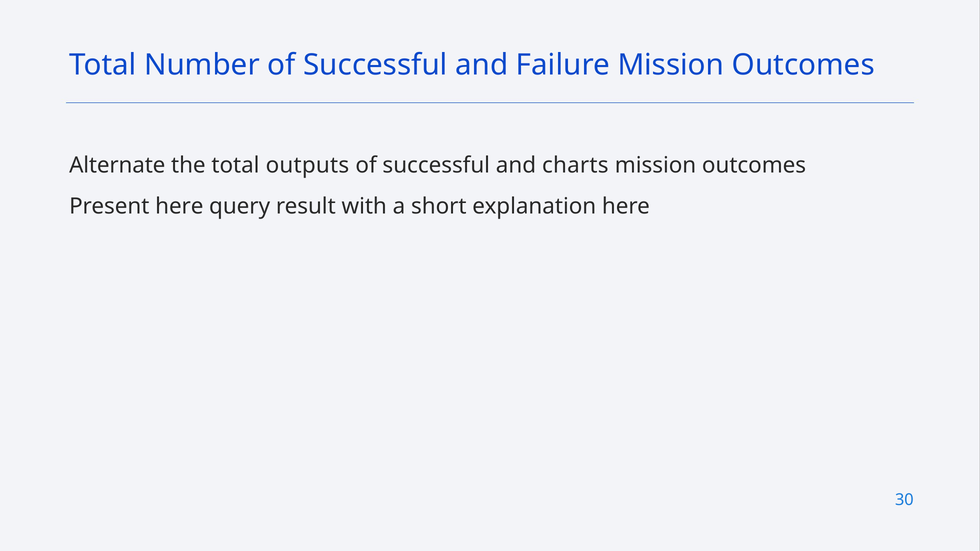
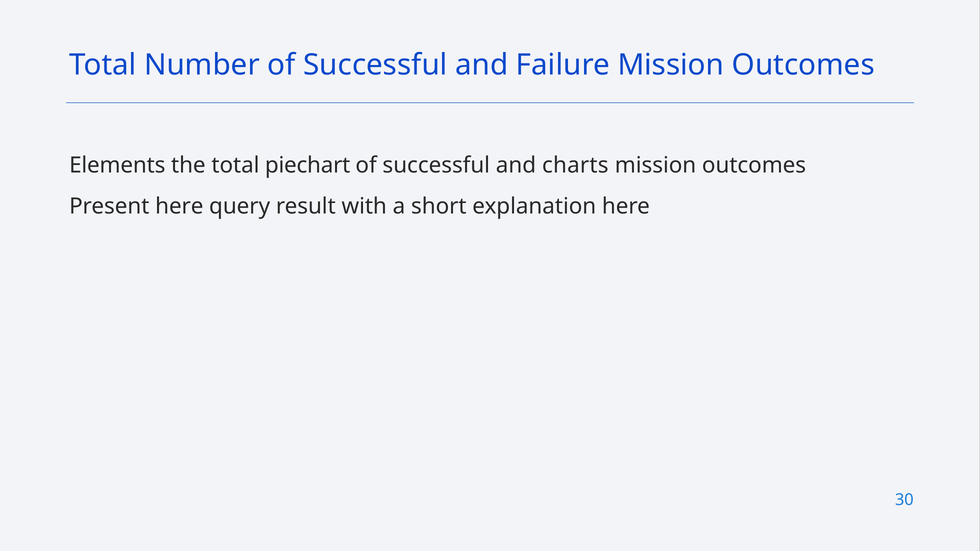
Alternate: Alternate -> Elements (117, 165)
outputs: outputs -> piechart (308, 165)
